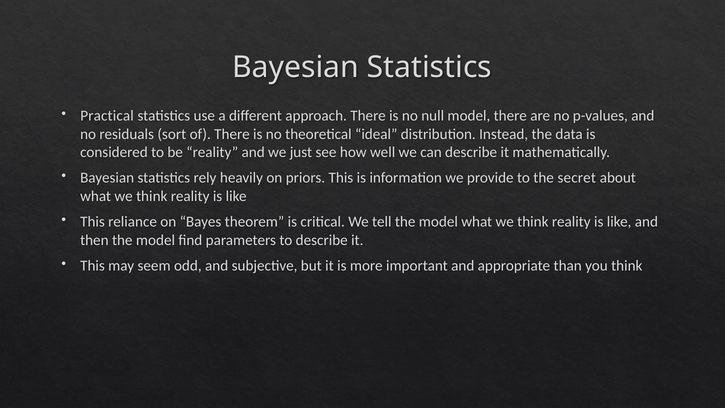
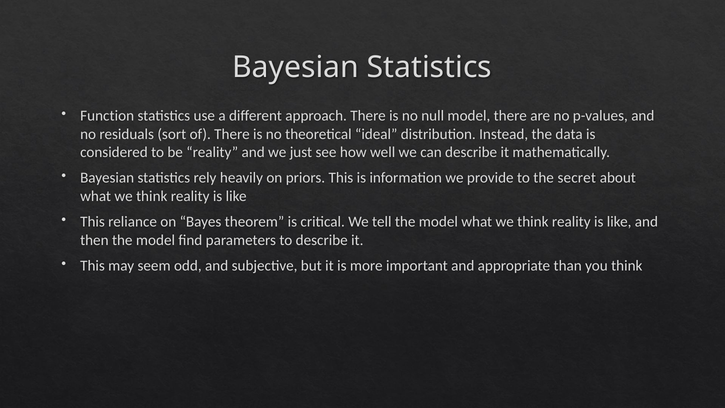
Practical: Practical -> Function (107, 116)
